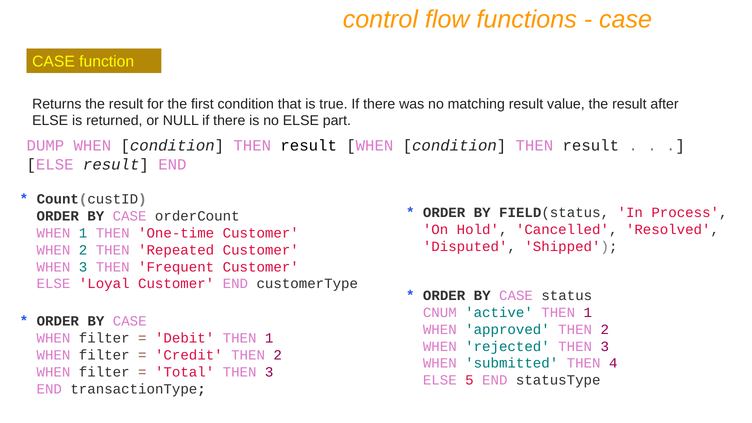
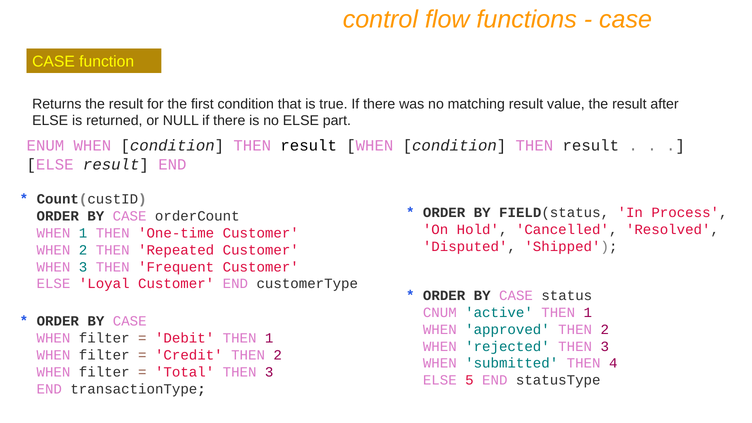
DUMP: DUMP -> ENUM (45, 146)
